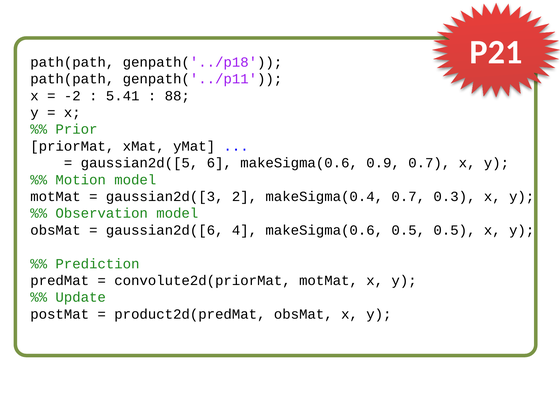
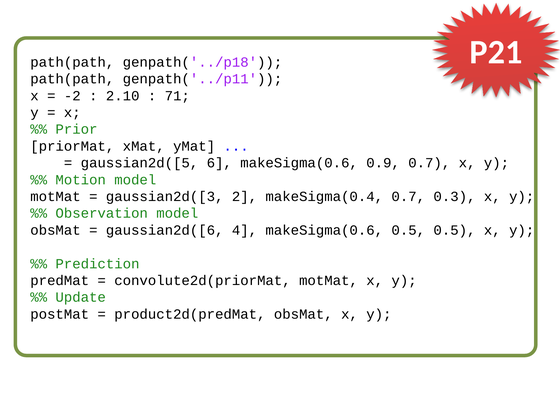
5.41: 5.41 -> 2.10 (123, 96)
88: 88 -> 71 (177, 96)
